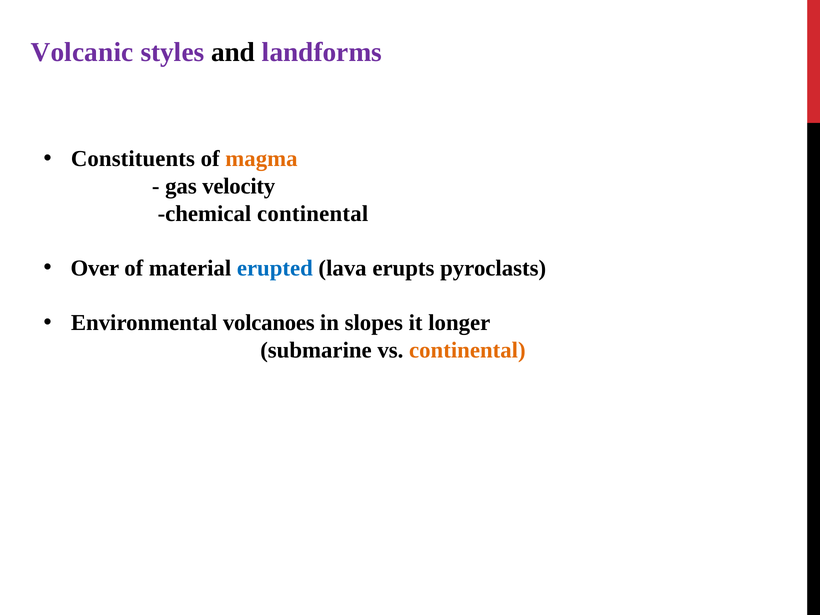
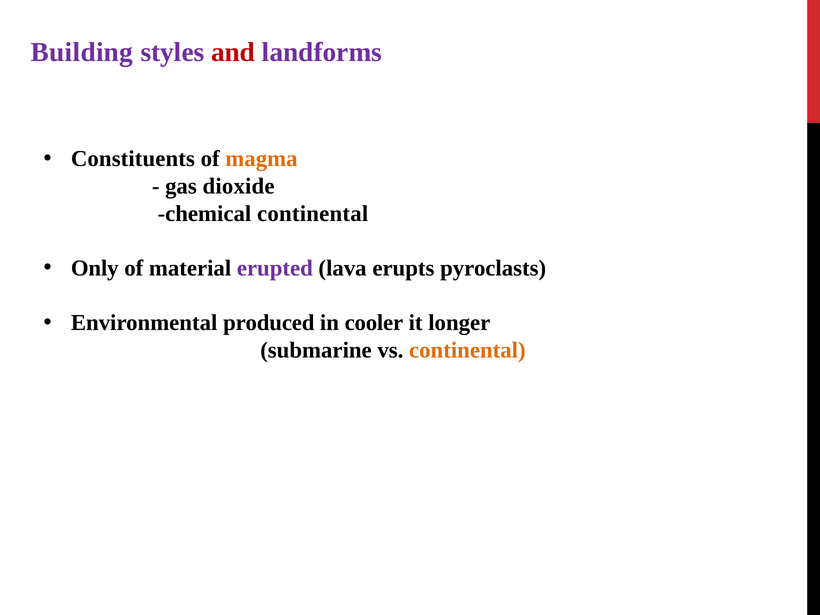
Volcanic: Volcanic -> Building (82, 52)
and colour: black -> red (233, 52)
velocity: velocity -> dioxide (239, 186)
Over: Over -> Only (95, 268)
erupted colour: blue -> purple (275, 268)
volcanoes: volcanoes -> produced (269, 323)
slopes: slopes -> cooler (374, 323)
